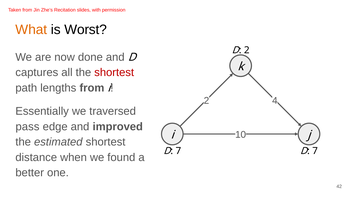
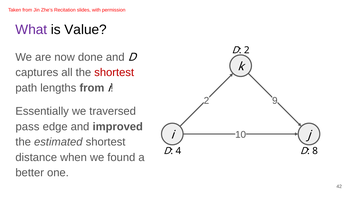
What colour: orange -> purple (31, 30)
Worst: Worst -> Value (86, 30)
4: 4 -> 9 (275, 100)
7: 7 -> 4 (178, 151)
7: 7 -> 8 (315, 151)
